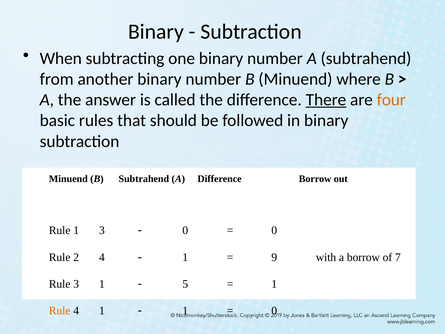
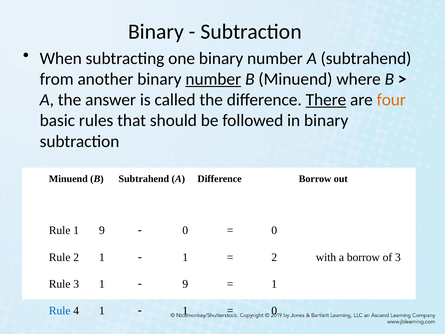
number underline: none -> present (213, 79)
1 3: 3 -> 9 (102, 230)
2 4: 4 -> 1 (102, 257)
9: 9 -> 2 (274, 257)
of 7: 7 -> 3 (398, 257)
5: 5 -> 9 (185, 284)
Rule colour: orange -> blue (60, 310)
